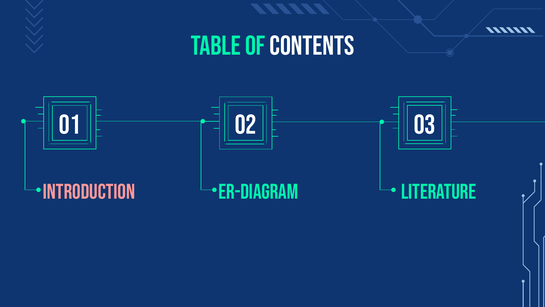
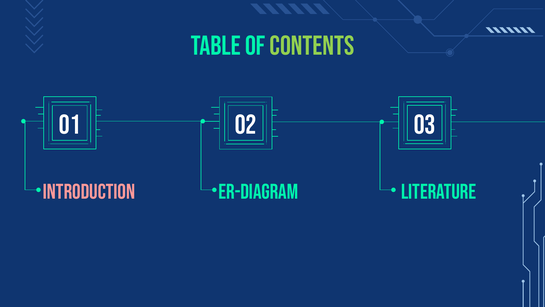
CONTENTS colour: white -> light green (312, 46)
